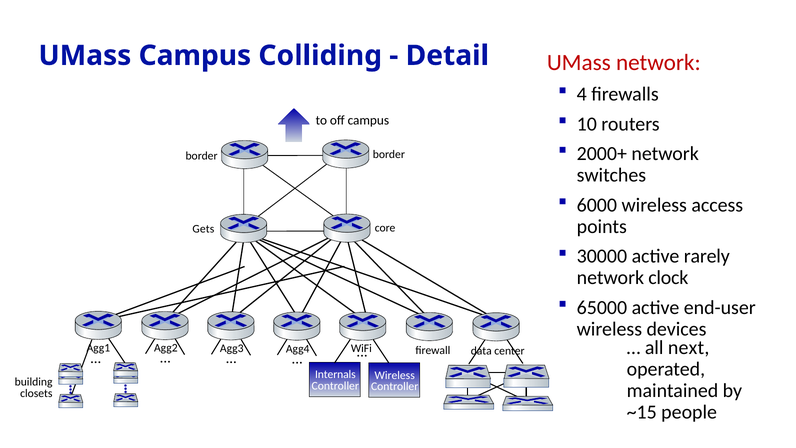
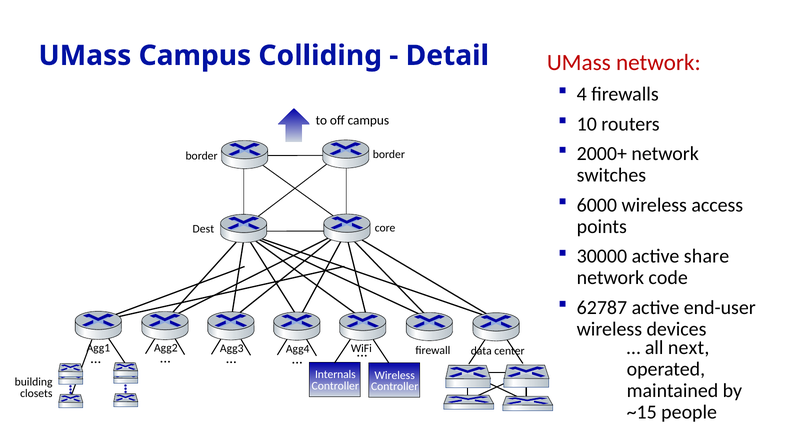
Gets: Gets -> Dest (203, 229)
rarely: rarely -> share (707, 256)
clock: clock -> code (668, 278)
65000: 65000 -> 62787 (602, 308)
